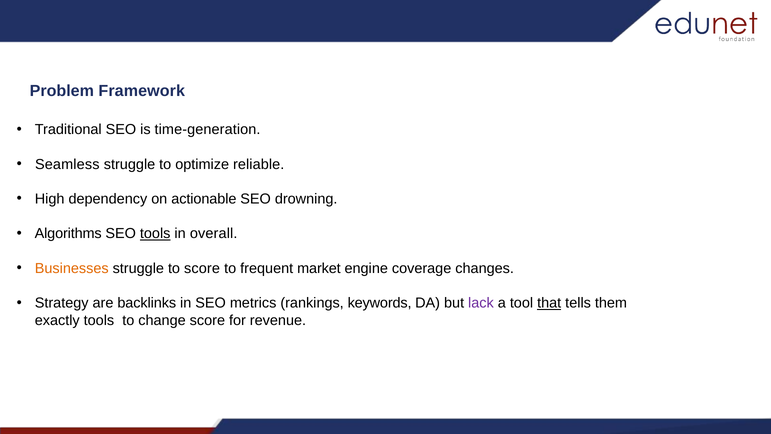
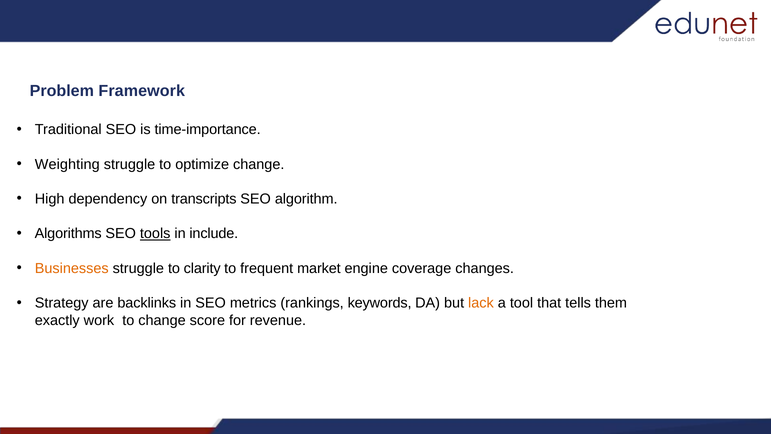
time-generation: time-generation -> time-importance (208, 129)
Seamless: Seamless -> Weighting (67, 164)
optimize reliable: reliable -> change (259, 164)
actionable: actionable -> transcripts (204, 199)
drowning: drowning -> algorithm (306, 199)
overall: overall -> include (214, 234)
to score: score -> clarity (202, 268)
lack colour: purple -> orange (481, 303)
that underline: present -> none (549, 303)
exactly tools: tools -> work (99, 320)
